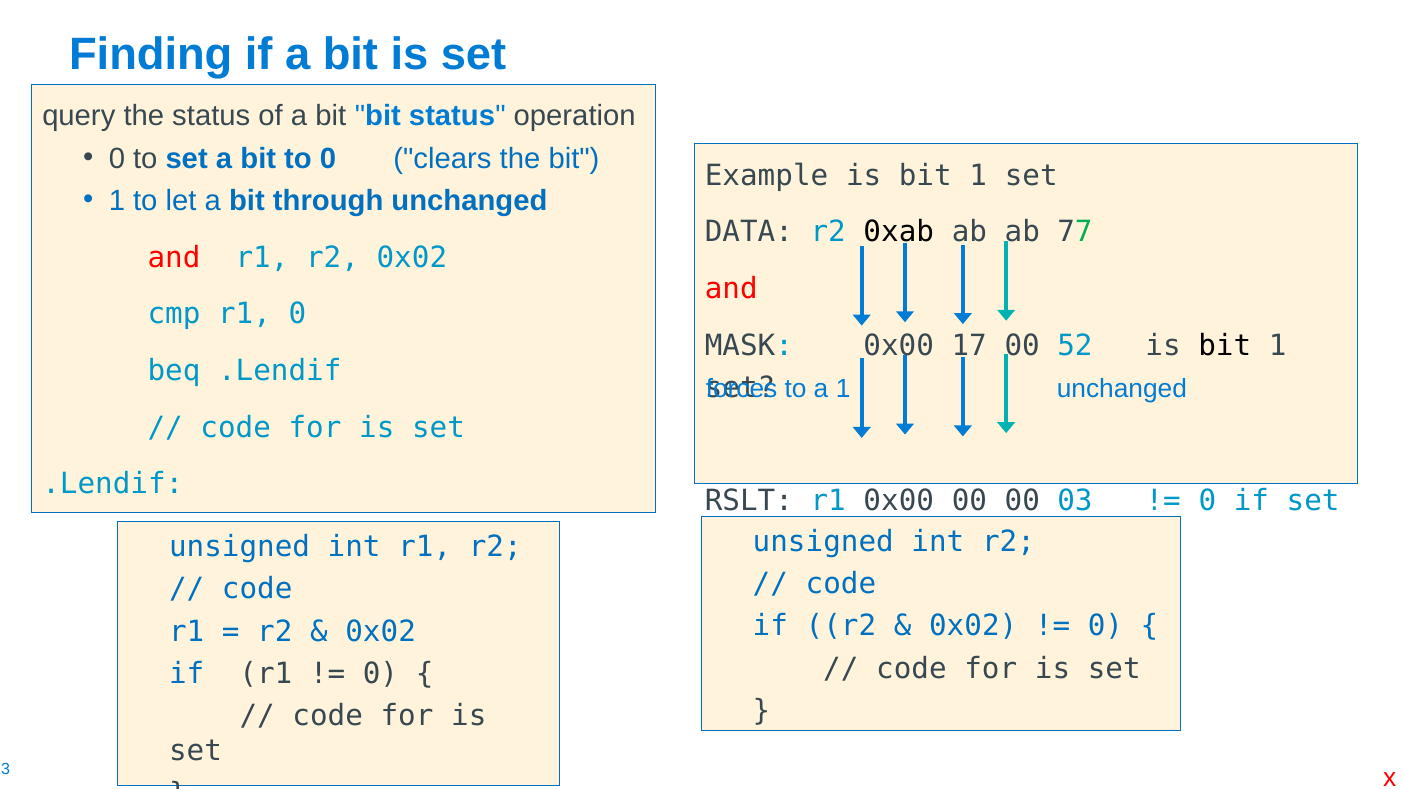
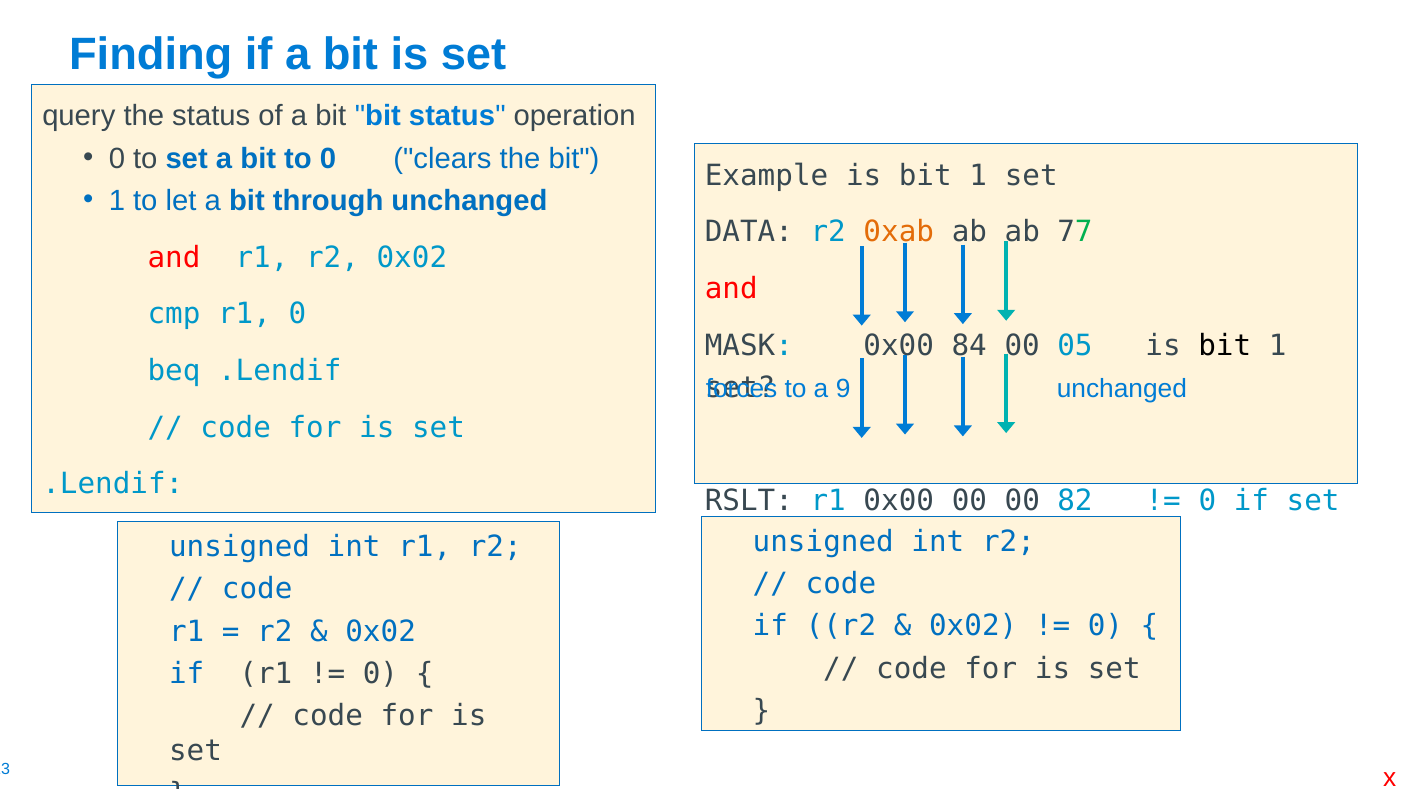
0xab colour: black -> orange (899, 232)
17: 17 -> 84 (969, 346)
52: 52 -> 05 (1075, 346)
a 1: 1 -> 9 (843, 389)
03: 03 -> 82 (1075, 501)
